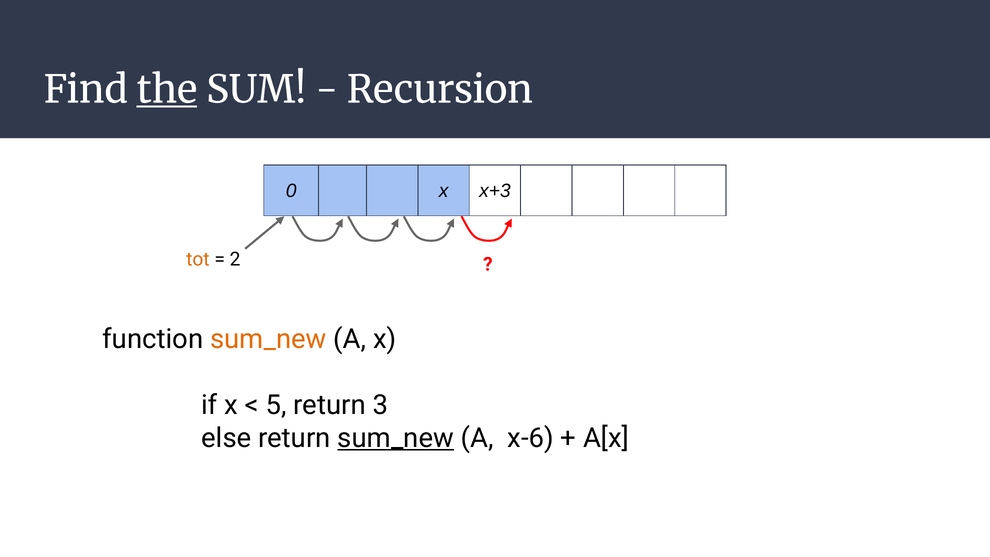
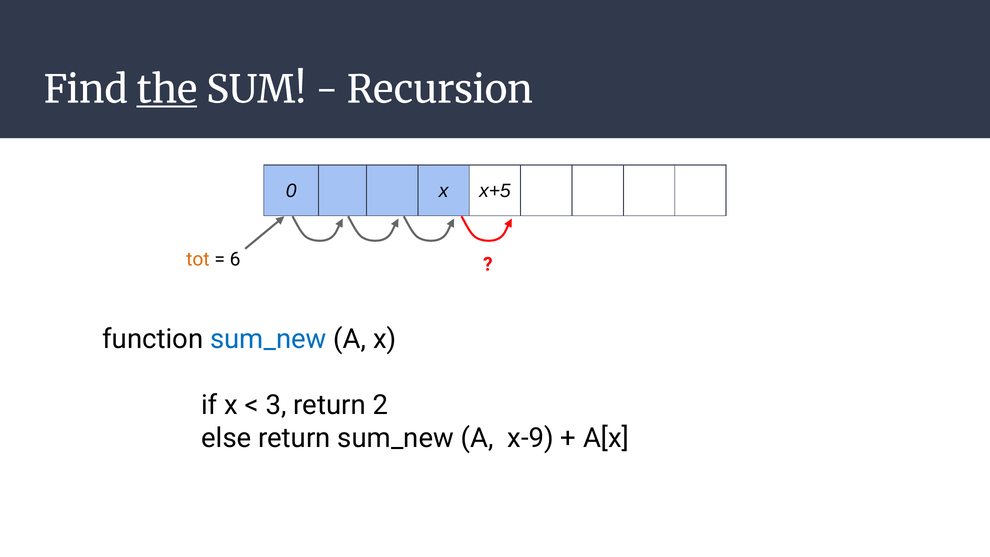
x+3: x+3 -> x+5 (495, 191)
2: 2 -> 6 (235, 259)
sum_new colour: orange -> blue (268, 339)
5: 5 -> 3 (276, 405)
3: 3 -> 2 (380, 405)
sum_new underline: present -> none (396, 438)
x-6: x-6 -> x-9 (531, 438)
